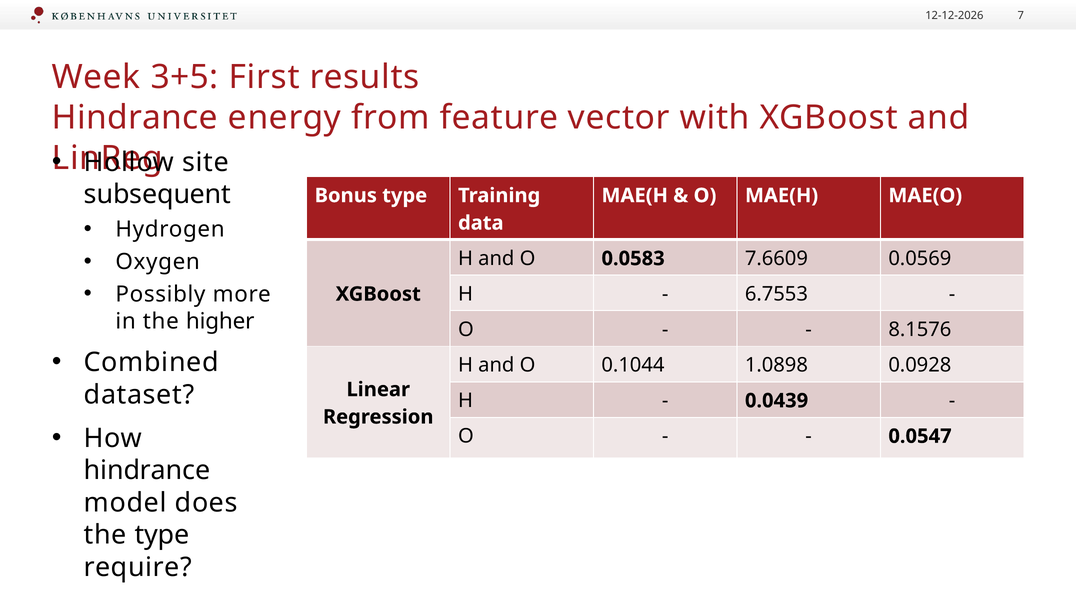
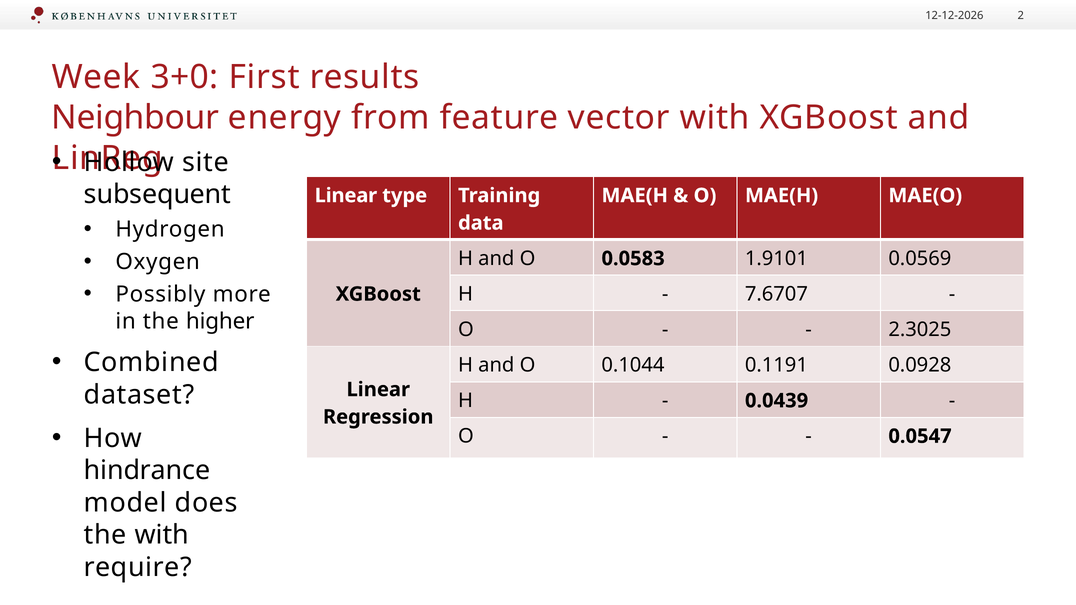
7: 7 -> 2 (1021, 15)
3+5: 3+5 -> 3+0 (185, 77)
Hindrance: Hindrance -> Neighbour (135, 118)
Bonus: Bonus -> Linear (346, 196)
7.6609: 7.6609 -> 1.9101 (776, 259)
6.7553: 6.7553 -> 7.6707 (776, 294)
8.1576: 8.1576 -> 2.3025 (920, 330)
1.0898: 1.0898 -> 0.1191 (776, 365)
the type: type -> with (162, 535)
